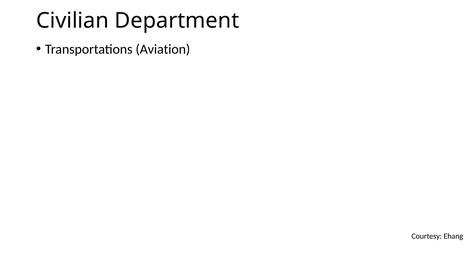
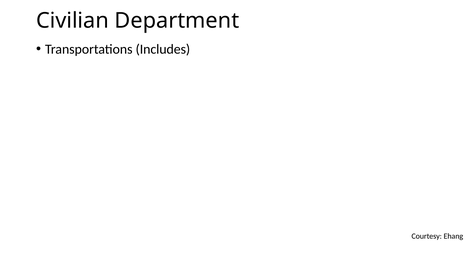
Aviation: Aviation -> Includes (163, 49)
